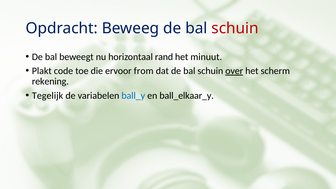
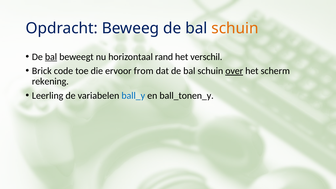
schuin colour: red -> orange (235, 28)
bal underline: none -> present (51, 57)
minuut: minuut -> verschil (206, 57)
Plakt: Plakt -> Brick (42, 71)
Tegelijk: Tegelijk -> Leerling (48, 96)
ball_elkaar_y: ball_elkaar_y -> ball_tonen_y (187, 96)
